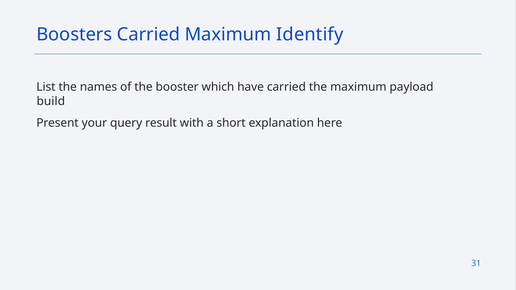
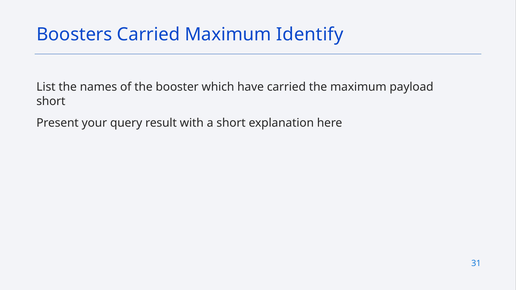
build: build -> short (51, 101)
